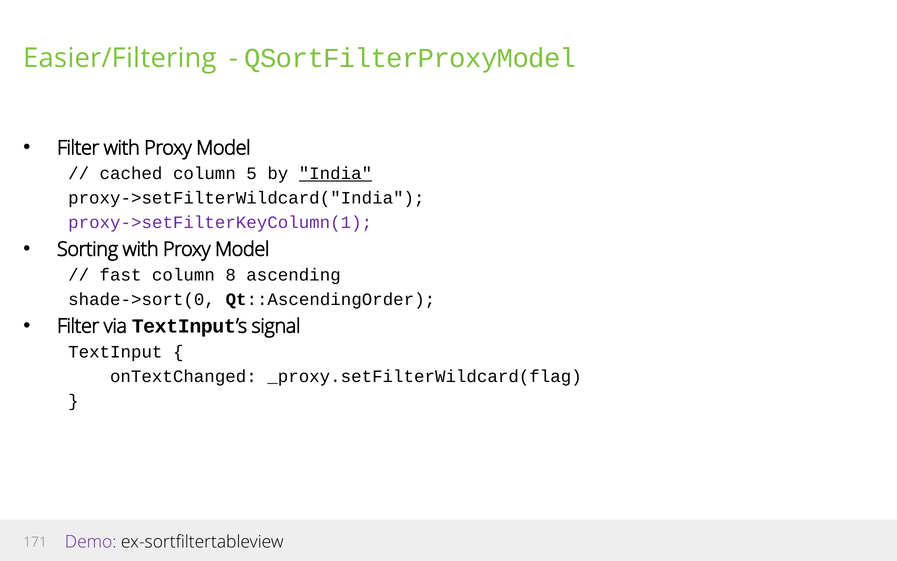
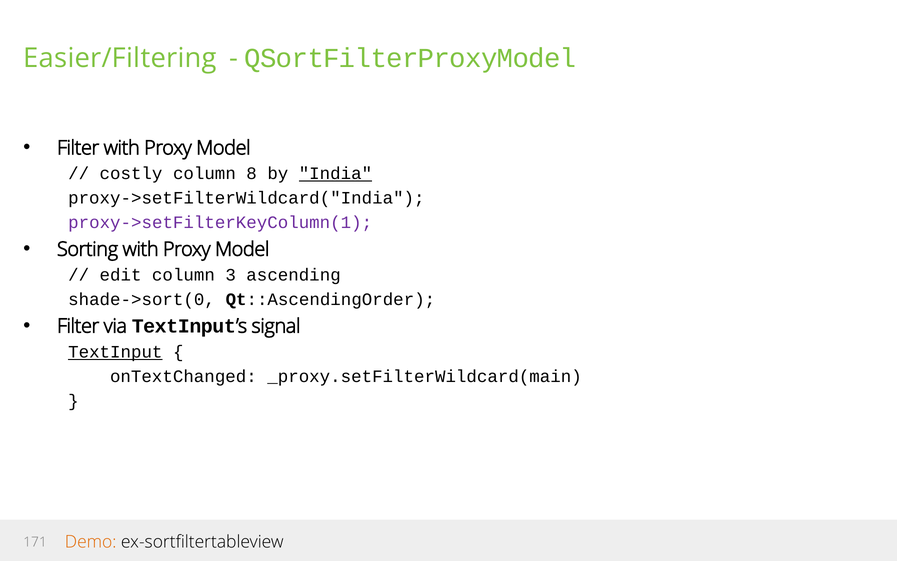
cached: cached -> costly (131, 174)
5: 5 -> 8 (252, 174)
fast: fast -> edit (121, 275)
8: 8 -> 3 (231, 275)
TextInput underline: none -> present (115, 352)
_proxy.setFilterWildcard(flag: _proxy.setFilterWildcard(flag -> _proxy.setFilterWildcard(main (425, 376)
Demo colour: purple -> orange (91, 542)
